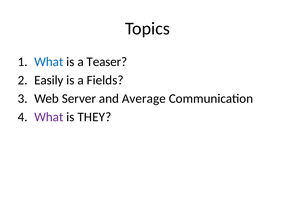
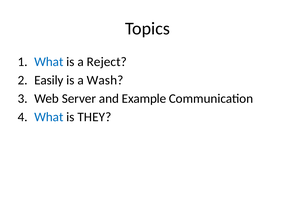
Teaser: Teaser -> Reject (107, 62)
Fields: Fields -> Wash (105, 80)
Average: Average -> Example (144, 99)
What colour: purple -> blue (49, 117)
